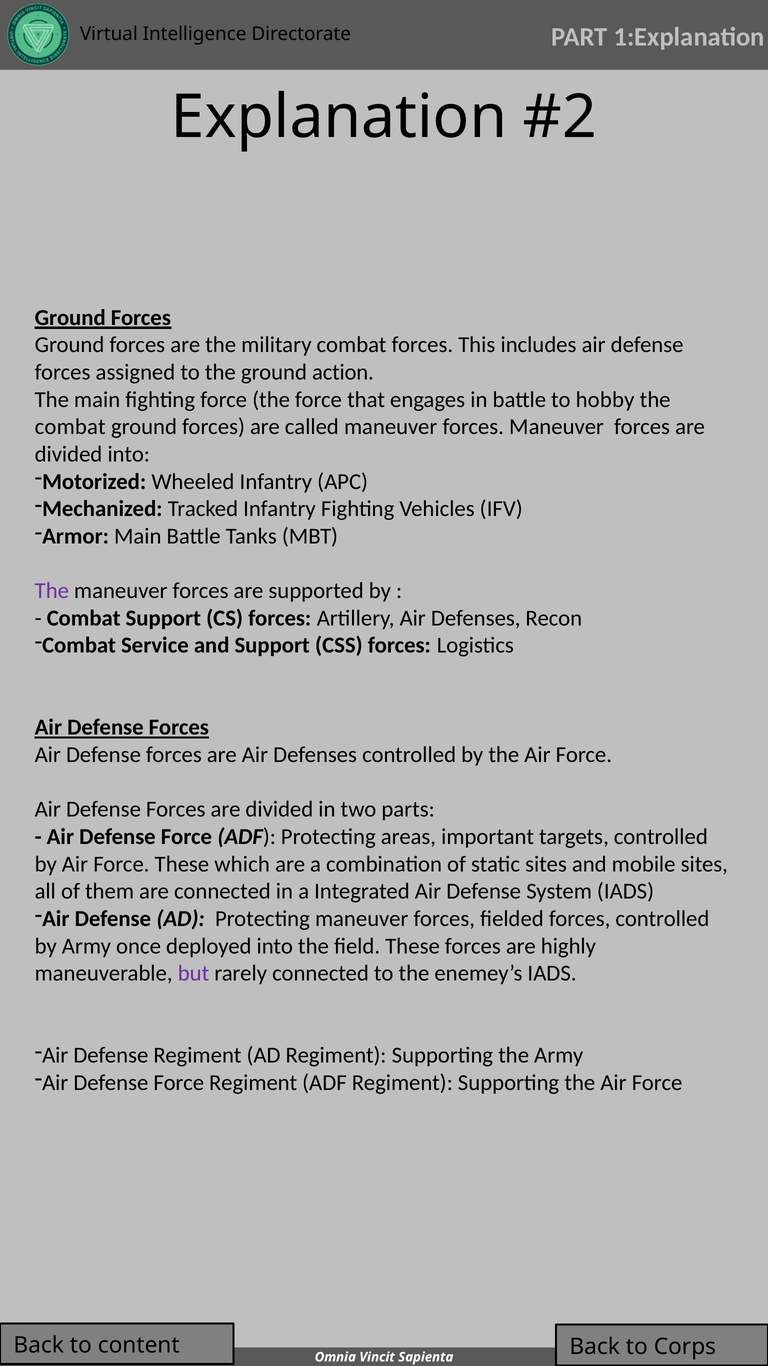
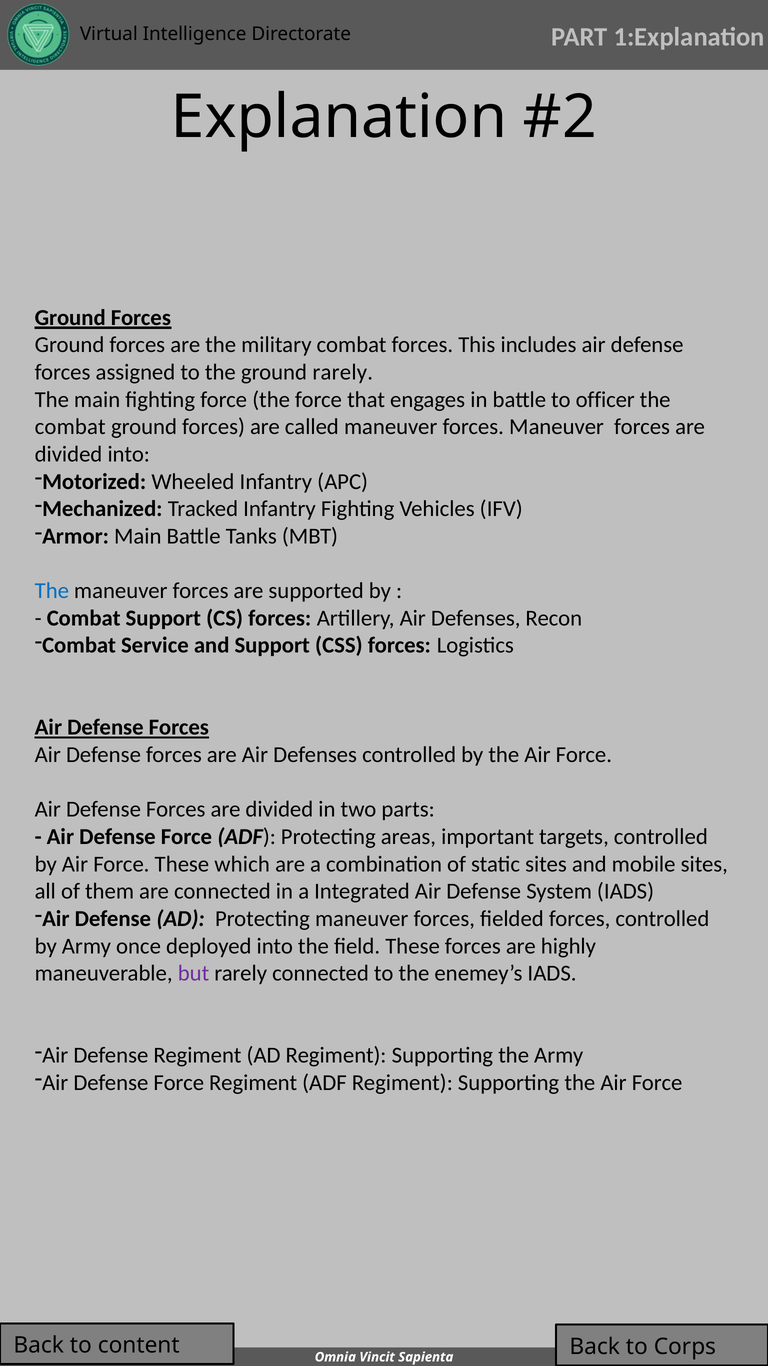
ground action: action -> rarely (343, 372)
hobby: hobby -> officer (605, 399)
The colour: purple -> blue (52, 591)
